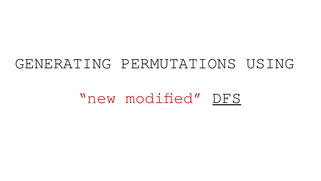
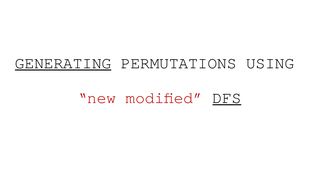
GENERATING underline: none -> present (63, 63)
